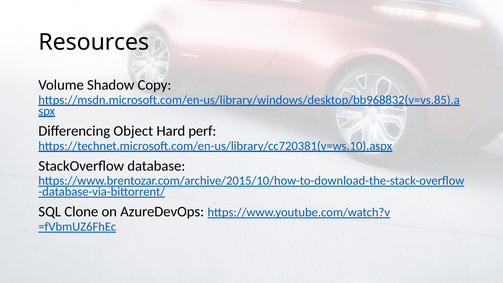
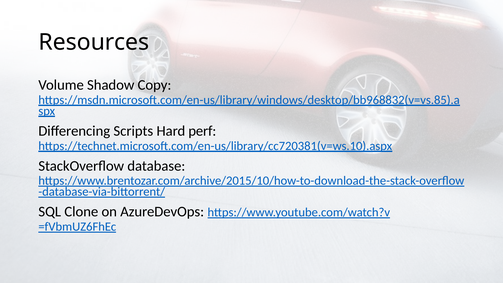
Object: Object -> Scripts (133, 131)
